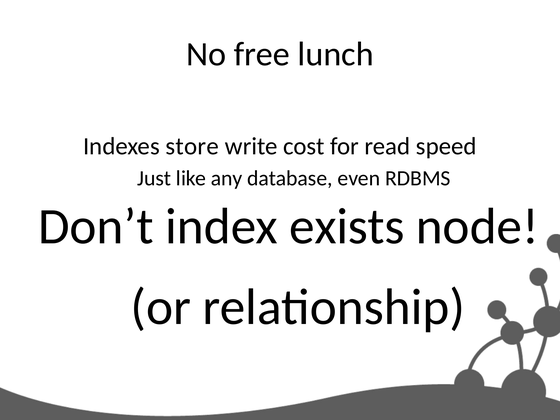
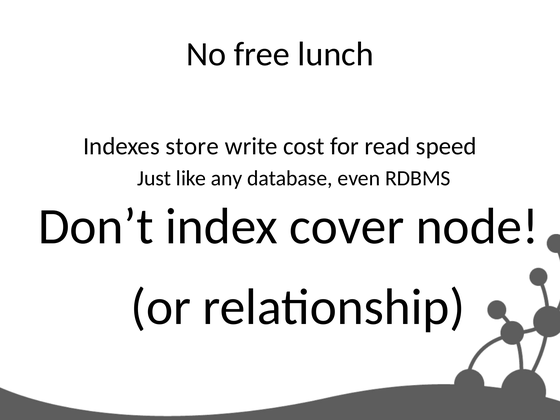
exists: exists -> cover (347, 227)
